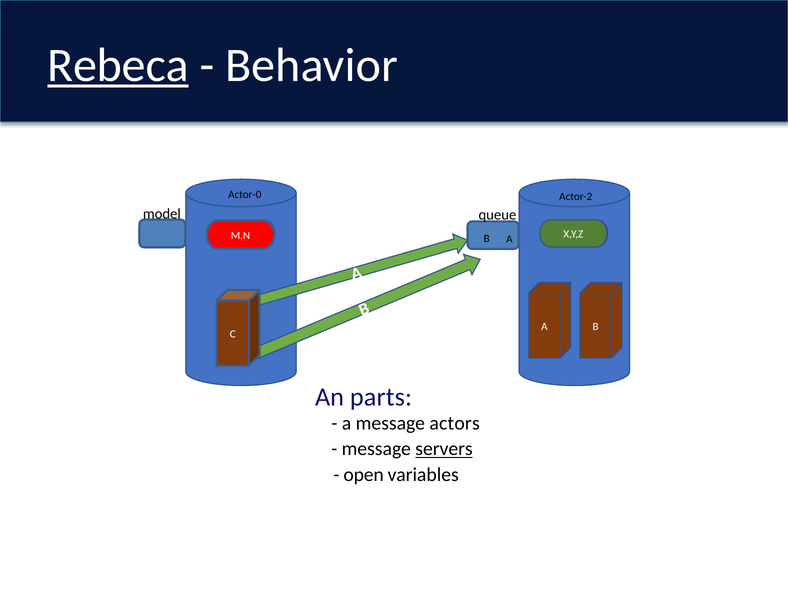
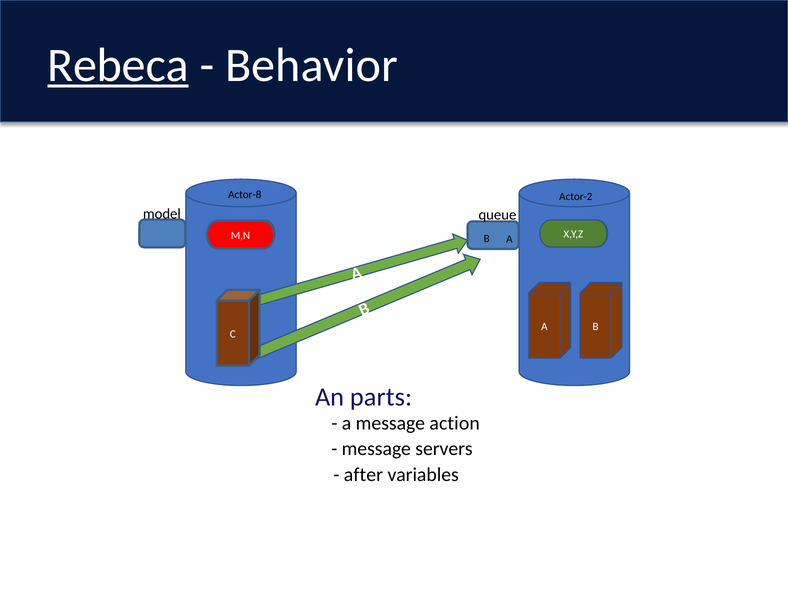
Actor-0: Actor-0 -> Actor-8 (245, 195)
actors: actors -> action (455, 423)
servers underline: present -> none (444, 449)
open: open -> after (363, 475)
